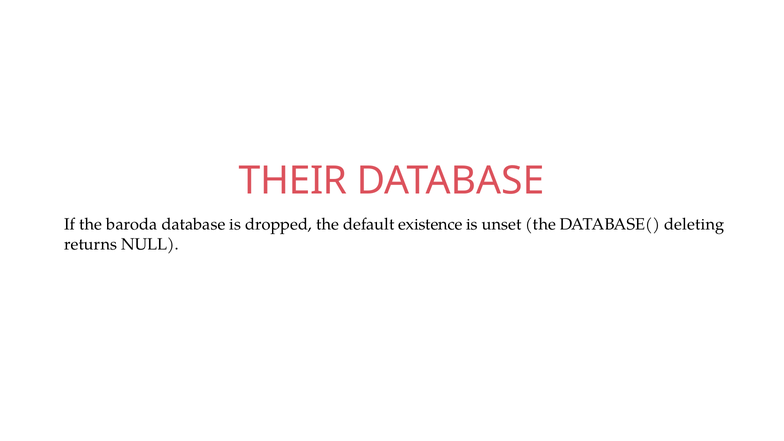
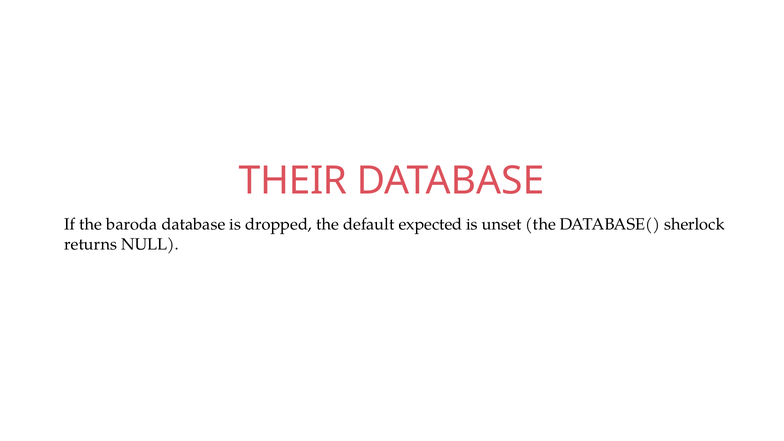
existence: existence -> expected (430, 225)
deleting: deleting -> sherlock (694, 225)
